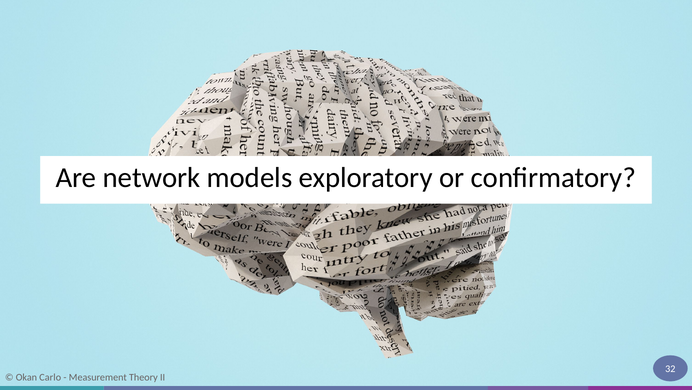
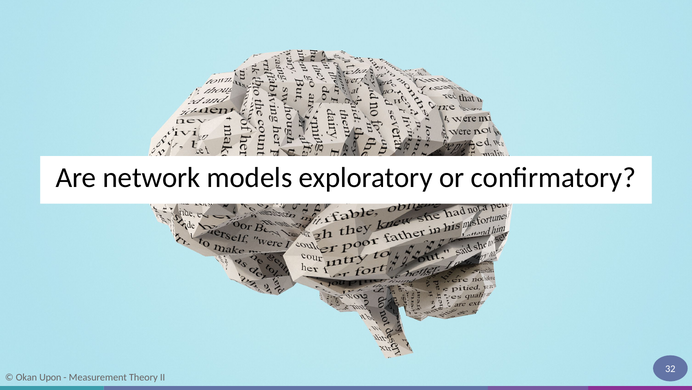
Carlo: Carlo -> Upon (50, 377)
